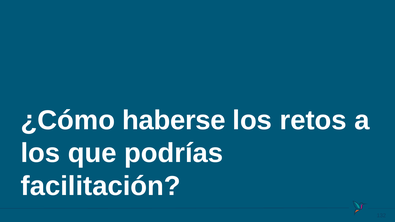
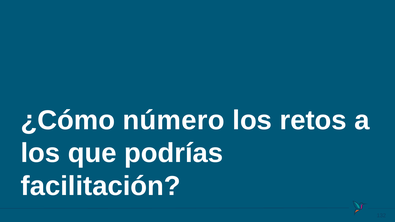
haberse: haberse -> número (174, 120)
